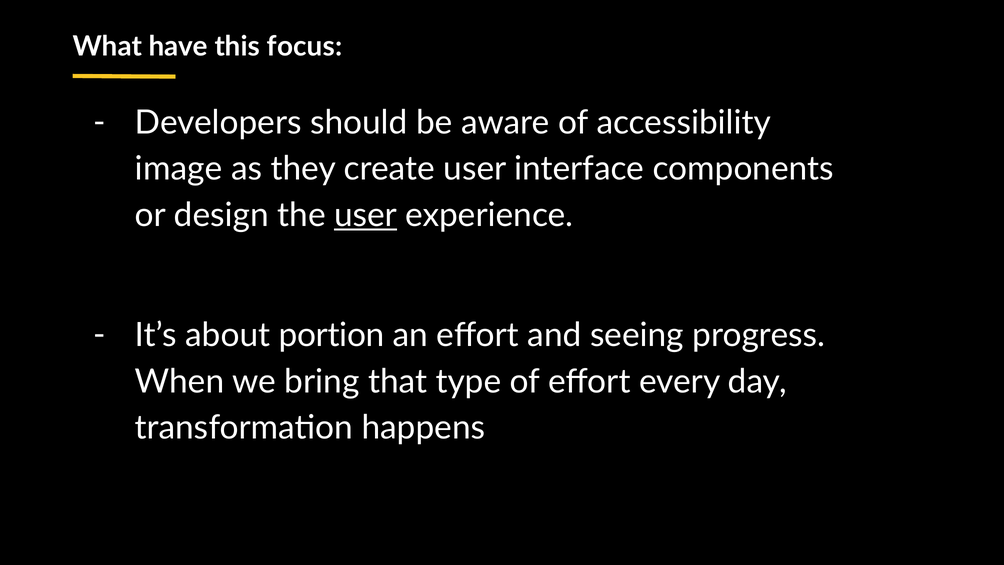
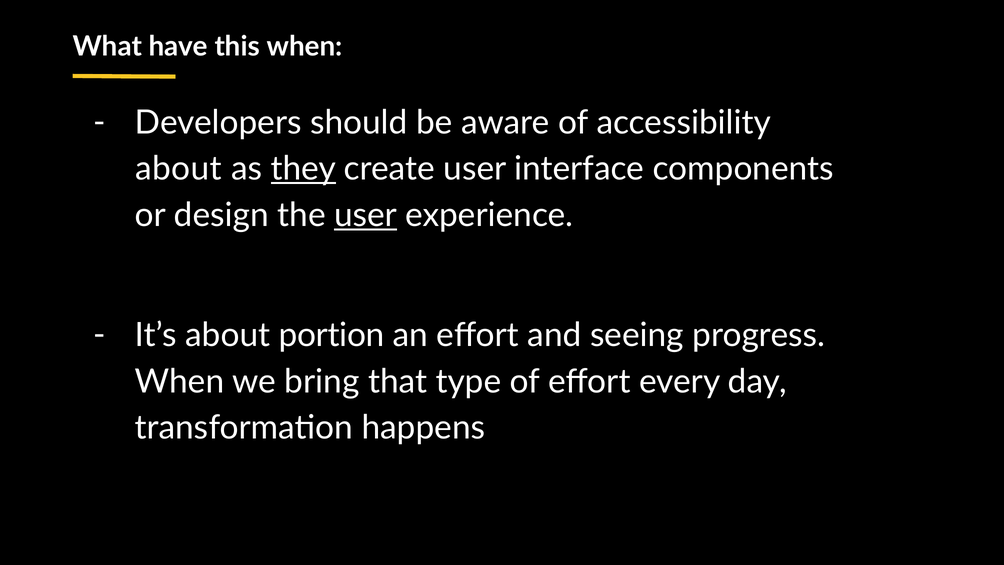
this focus: focus -> when (305, 47)
image: image -> about (179, 169)
they underline: none -> present (303, 169)
